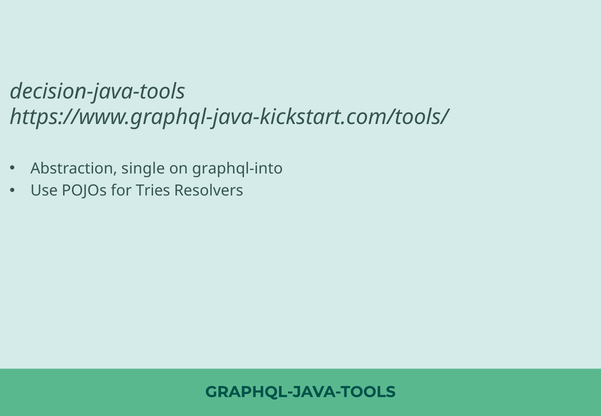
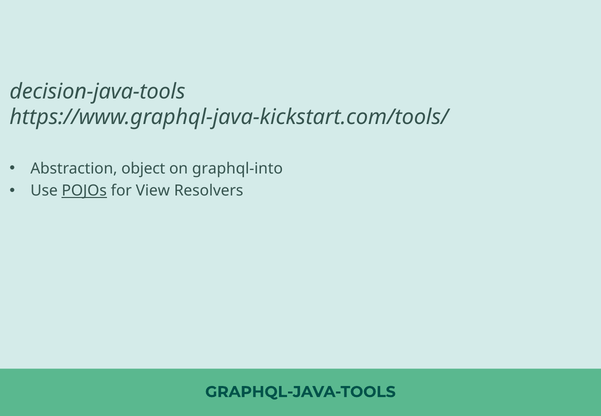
single: single -> object (143, 169)
POJOs underline: none -> present (84, 191)
Tries: Tries -> View (153, 191)
